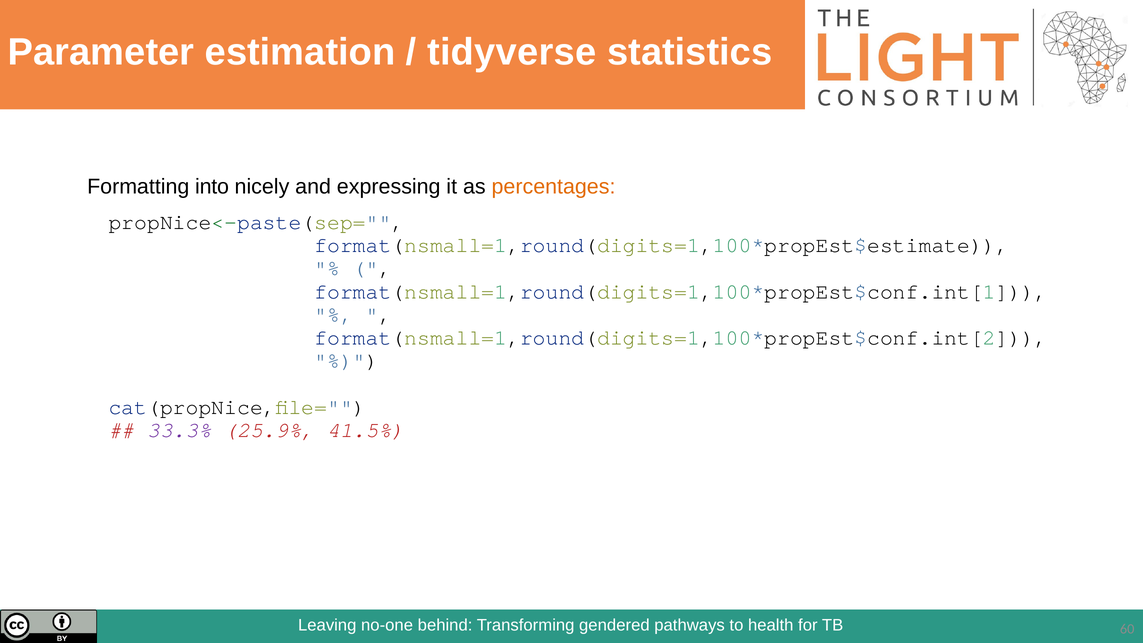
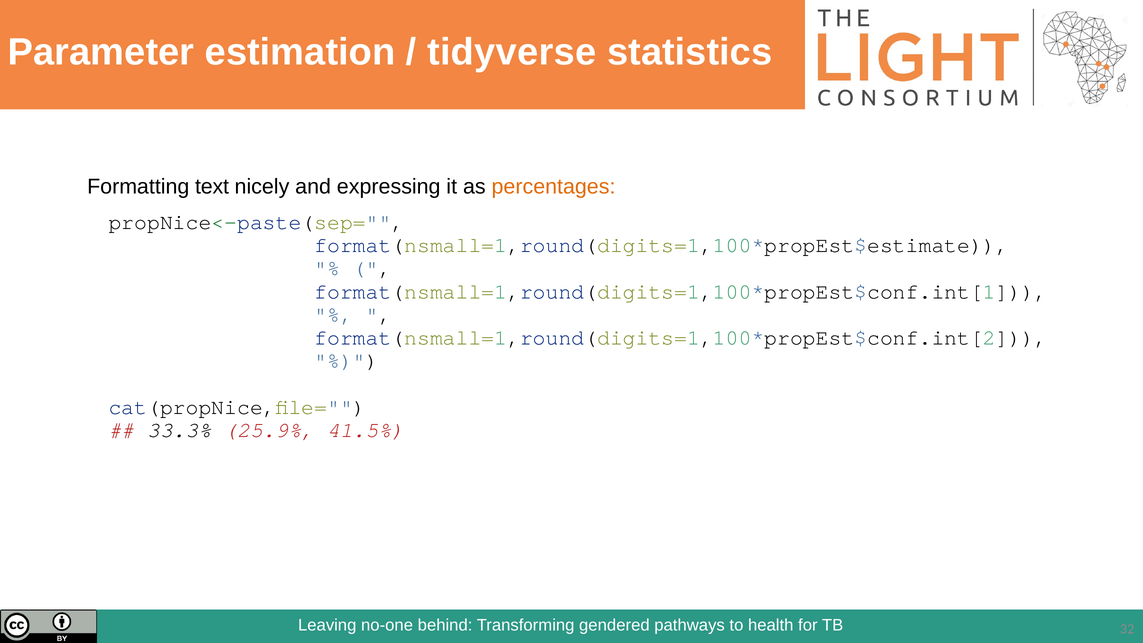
into: into -> text (212, 187)
33.3% colour: purple -> black (179, 430)
60: 60 -> 32 (1127, 629)
